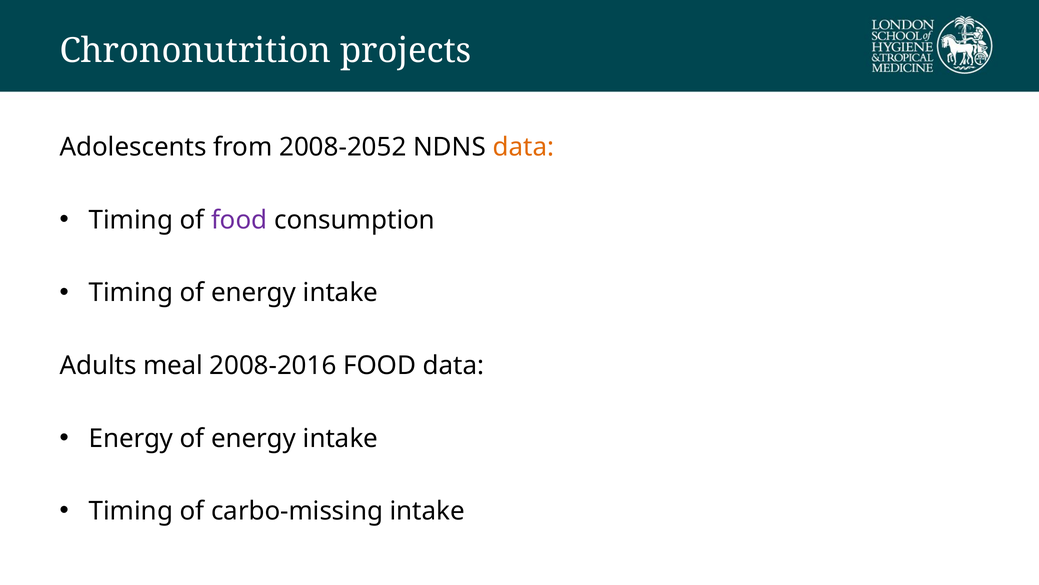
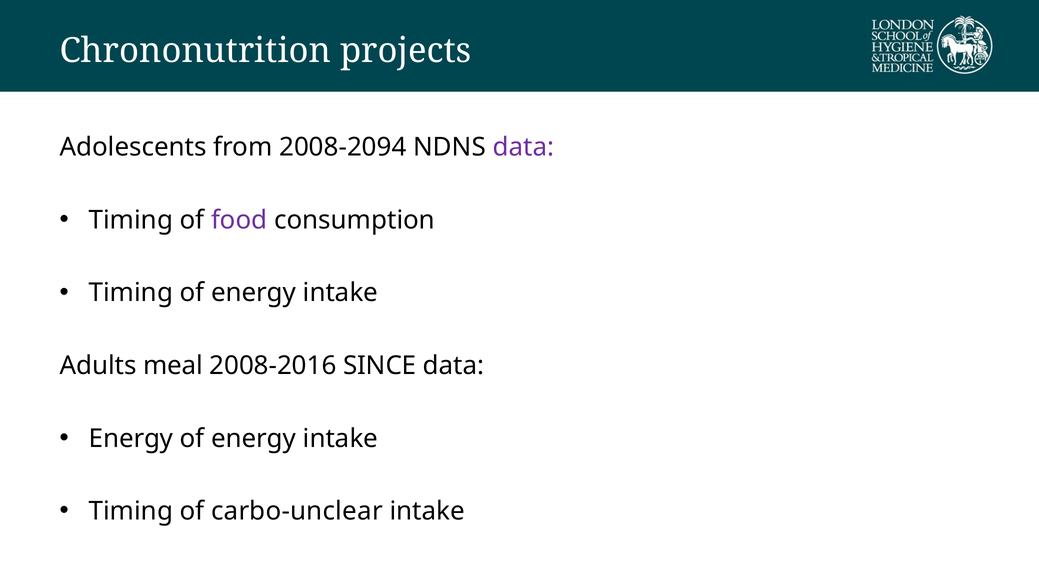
2008-2052: 2008-2052 -> 2008-2094 (343, 147)
data colour: orange -> purple (523, 147)
2008-2016 FOOD: FOOD -> SINCE (380, 365)
carbo-missing: carbo-missing -> carbo-unclear (297, 511)
